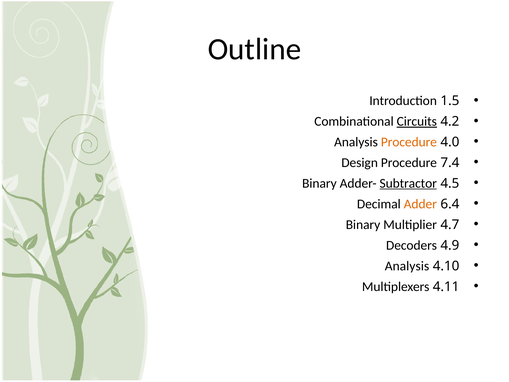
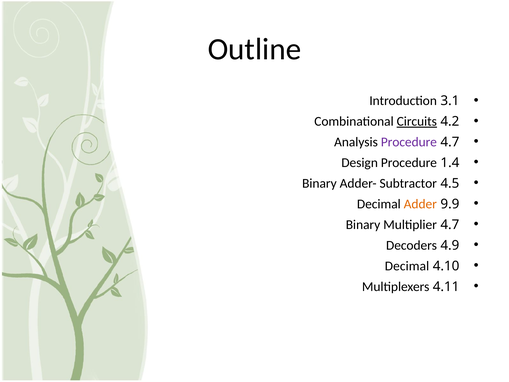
1.5: 1.5 -> 3.1 (450, 101)
Procedure colour: orange -> purple (409, 142)
4.0: 4.0 -> 4.7 (450, 142)
7.4: 7.4 -> 1.4 (450, 163)
Subtractor underline: present -> none (408, 183)
6.4: 6.4 -> 9.9 (450, 204)
Analysis: Analysis -> Decimal (407, 266)
